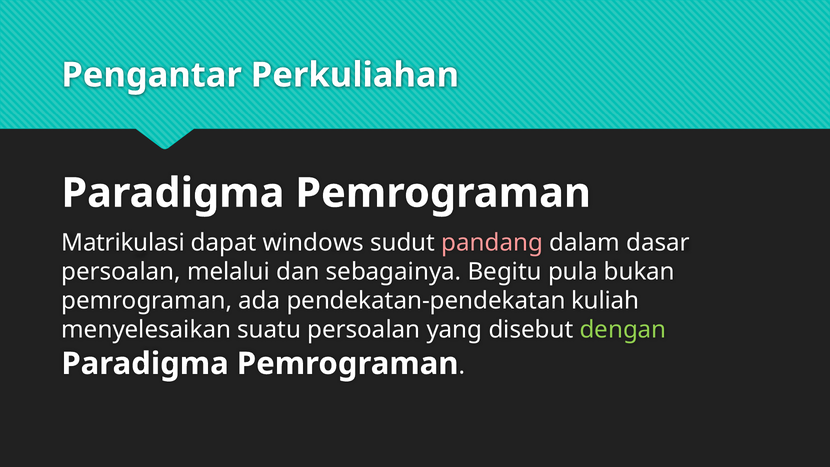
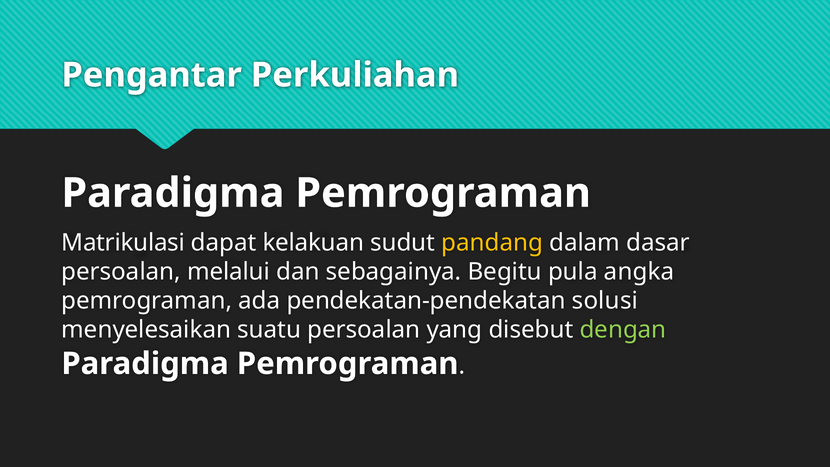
windows: windows -> kelakuan (313, 243)
pandang colour: pink -> yellow (492, 243)
bukan: bukan -> angka (639, 272)
kuliah: kuliah -> solusi (605, 301)
